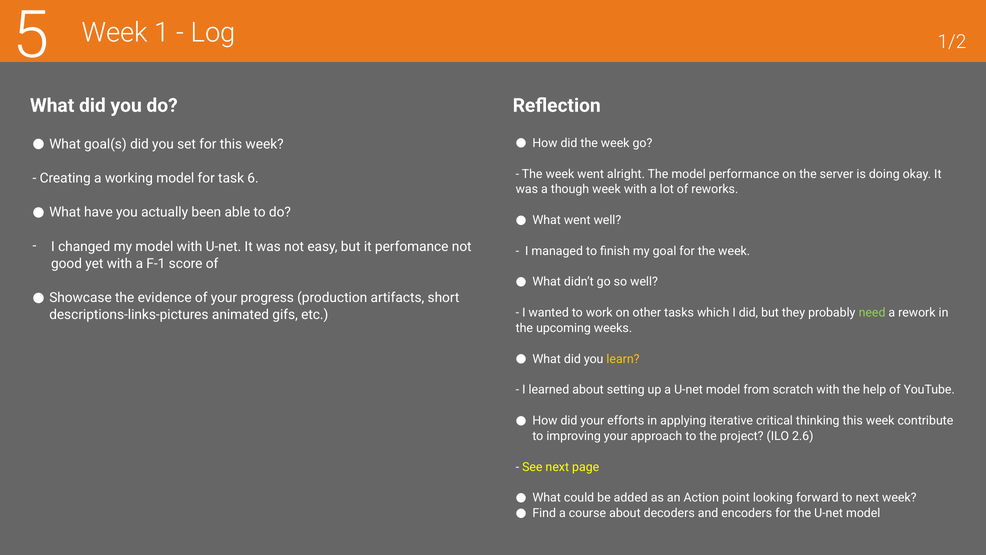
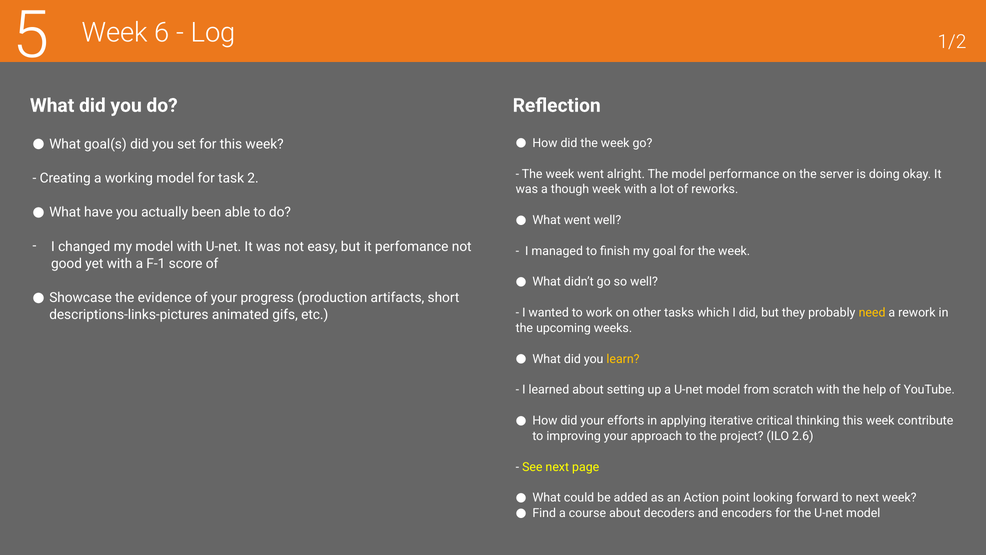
1: 1 -> 6 (162, 33)
6: 6 -> 2 (253, 178)
need colour: light green -> yellow (872, 313)
